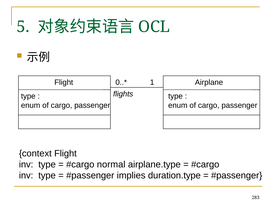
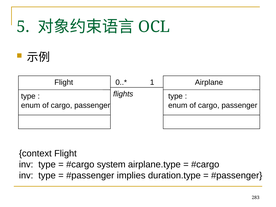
normal: normal -> system (111, 164)
